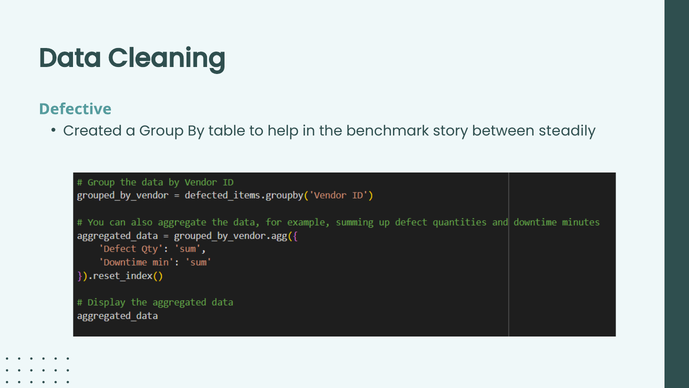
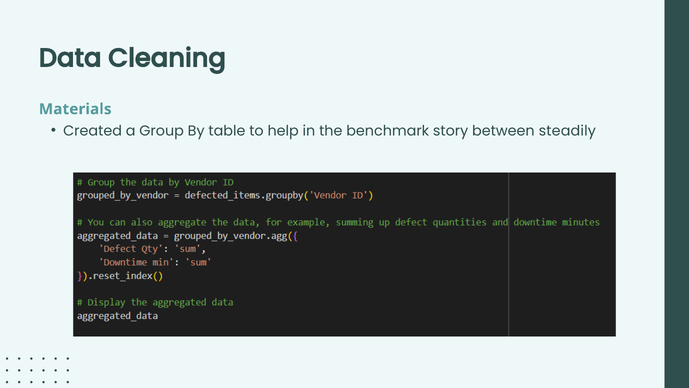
Defective: Defective -> Materials (75, 109)
